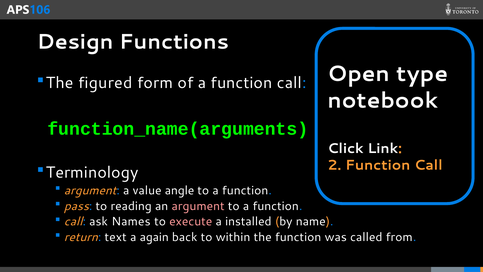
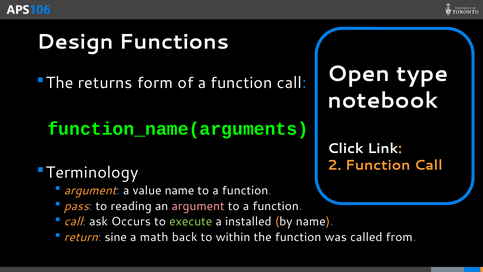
figured: figured -> returns (105, 83)
value angle: angle -> name (180, 190)
Names: Names -> Occurs (131, 221)
execute colour: pink -> light green (191, 221)
text: text -> sine (116, 237)
again: again -> math (154, 237)
